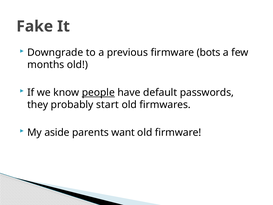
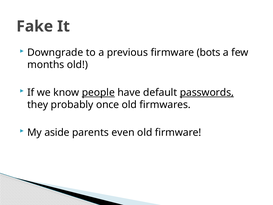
passwords underline: none -> present (207, 92)
start: start -> once (108, 105)
want: want -> even (123, 132)
